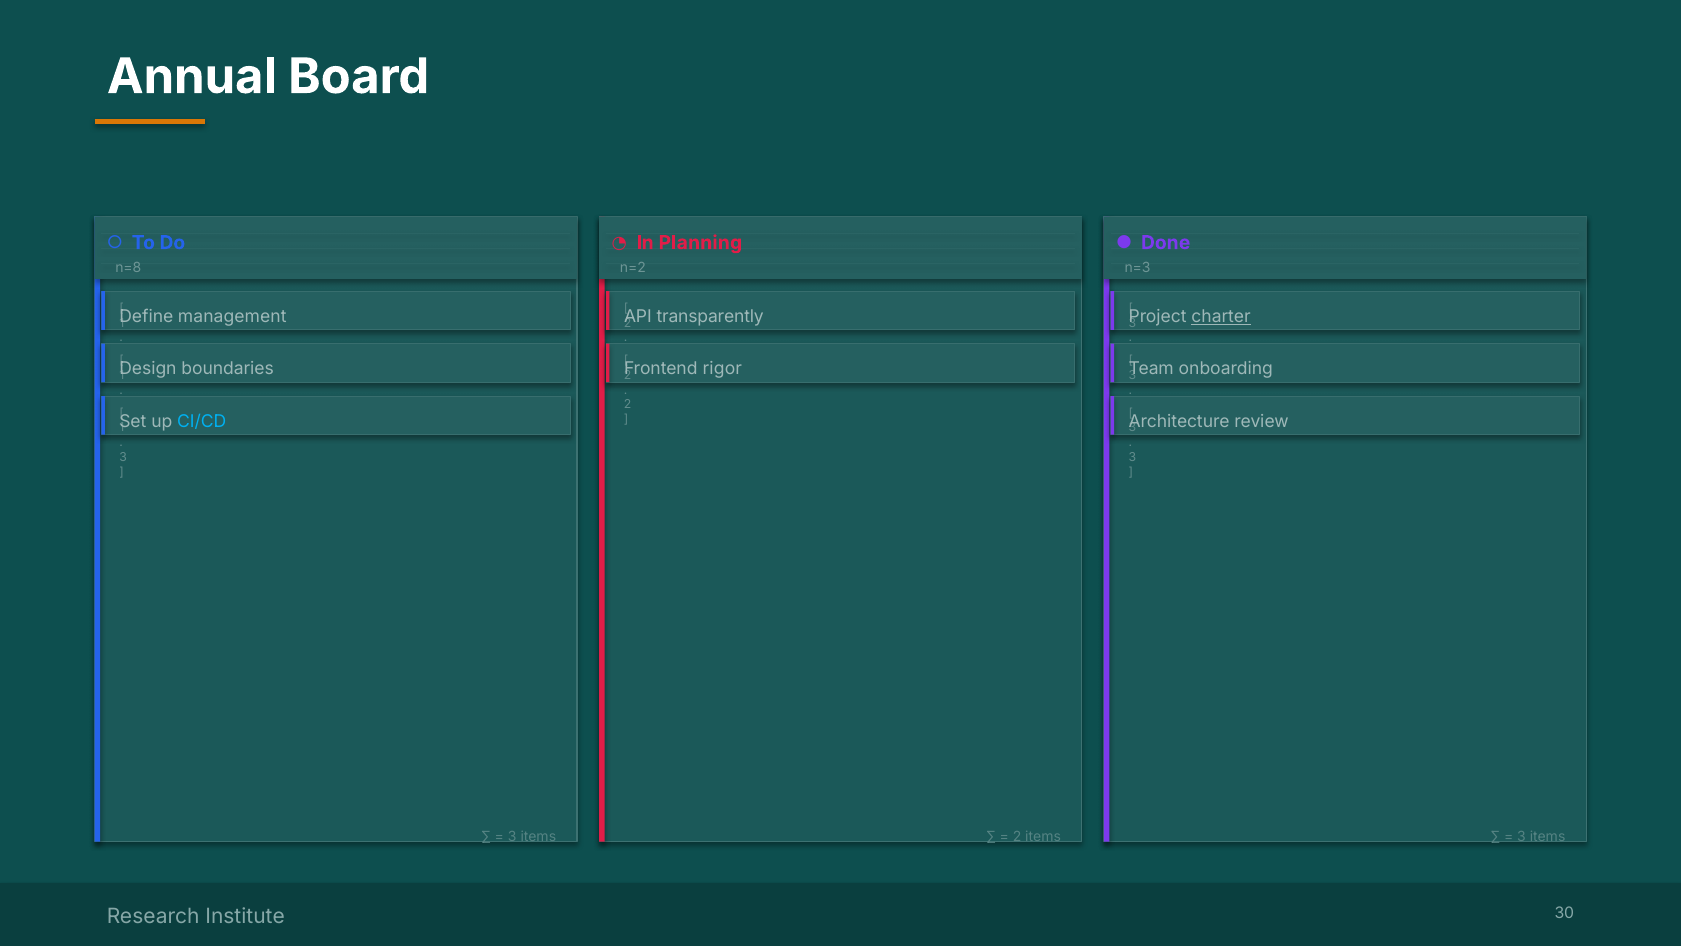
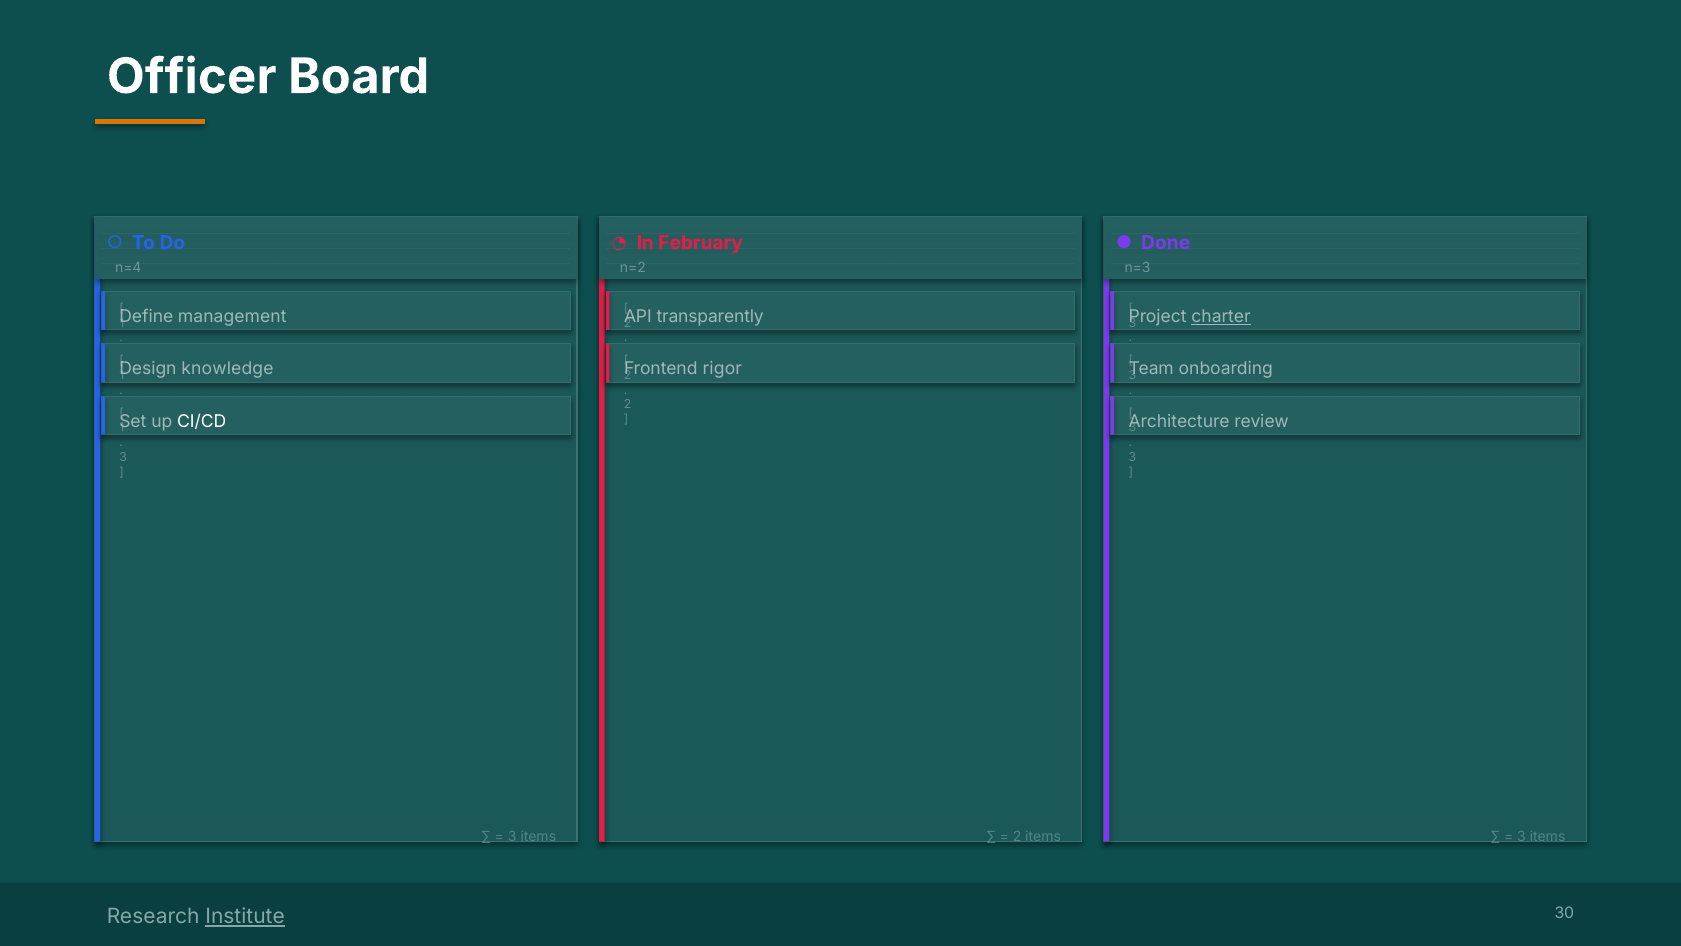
Annual: Annual -> Officer (192, 77)
Planning: Planning -> February (701, 243)
n=8: n=8 -> n=4 (128, 268)
boundaries: boundaries -> knowledge (228, 369)
CI/CD colour: light blue -> white (202, 421)
Institute underline: none -> present (245, 917)
